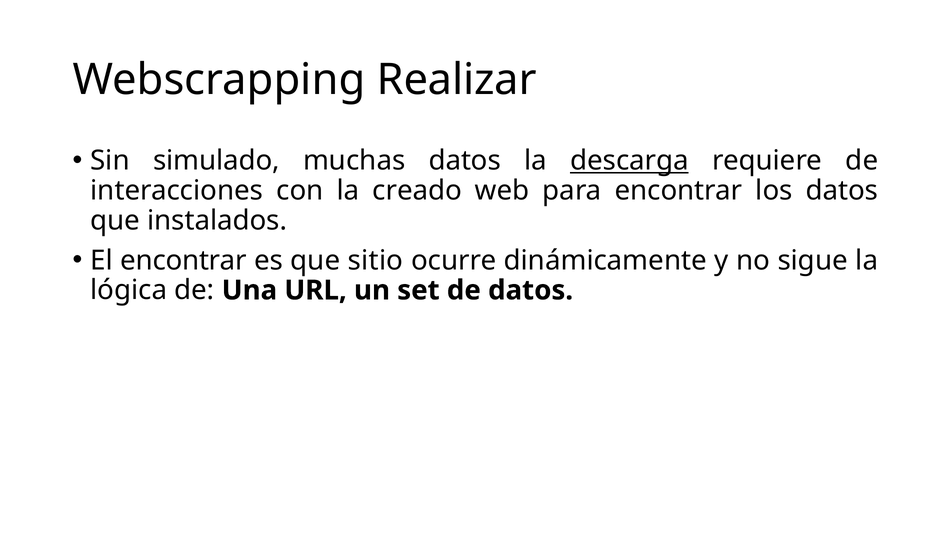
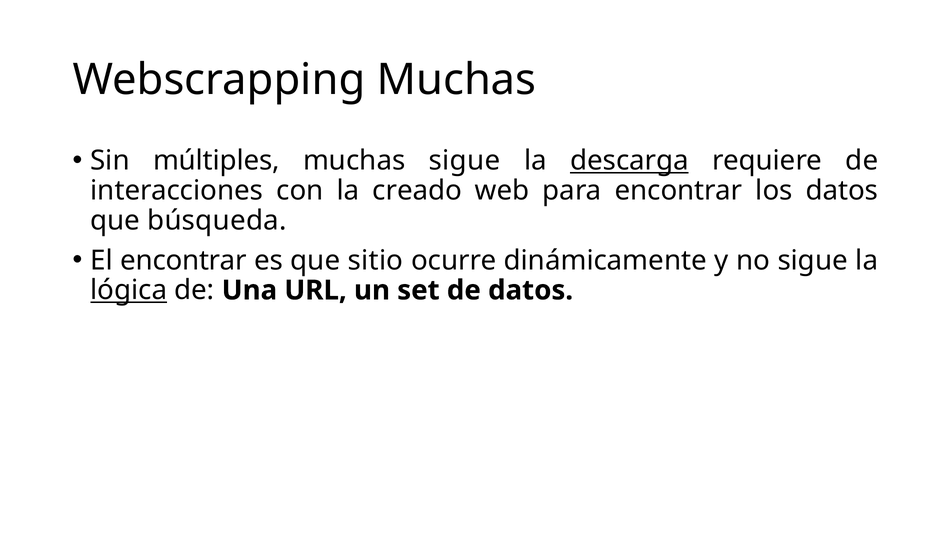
Webscrapping Realizar: Realizar -> Muchas (457, 80)
simulado: simulado -> múltiples (217, 161)
muchas datos: datos -> sigue (465, 161)
instalados: instalados -> búsqueda (217, 221)
lógica underline: none -> present (129, 290)
